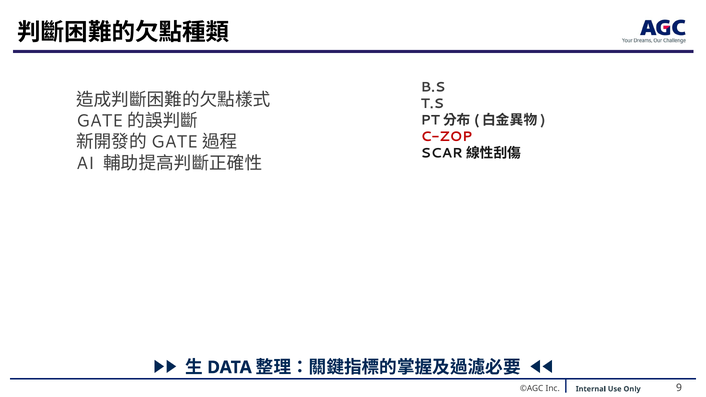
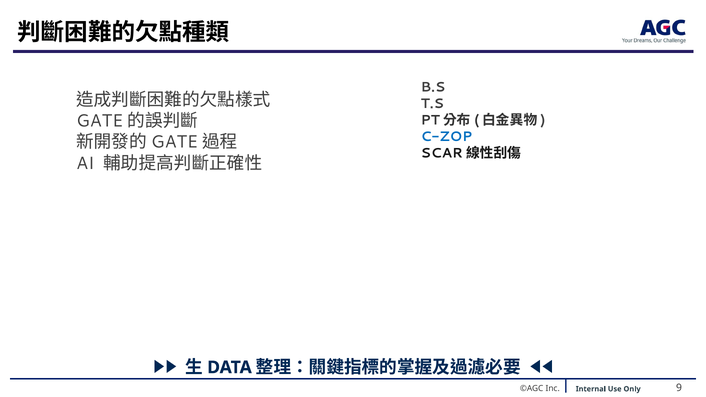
C-ZOP colour: red -> blue (446, 137)
